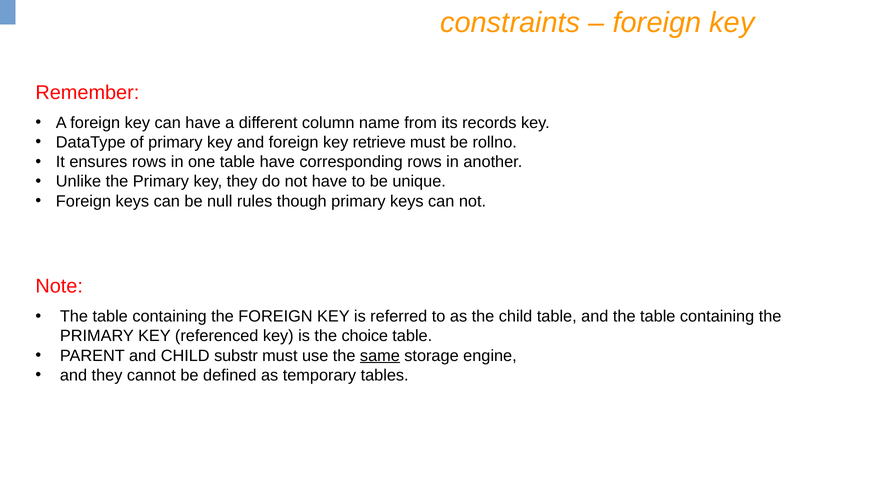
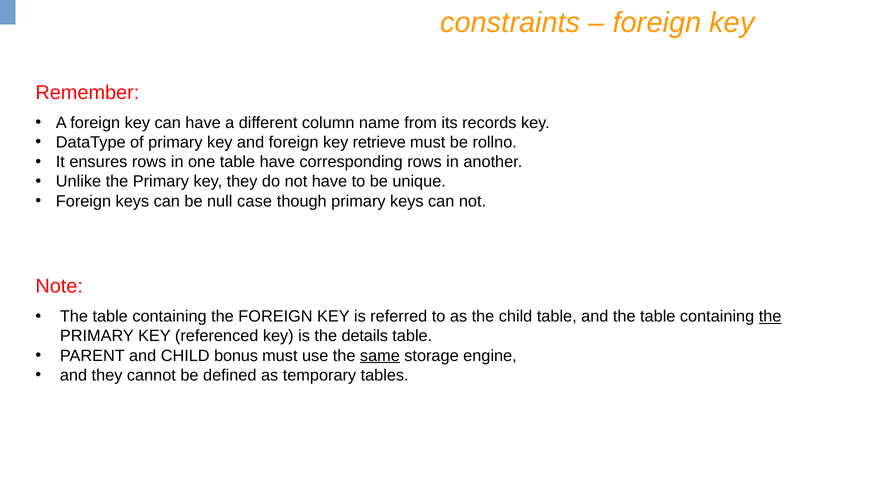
rules: rules -> case (255, 201)
the underline: none -> present (770, 317)
choice: choice -> details (365, 336)
substr: substr -> bonus (236, 356)
